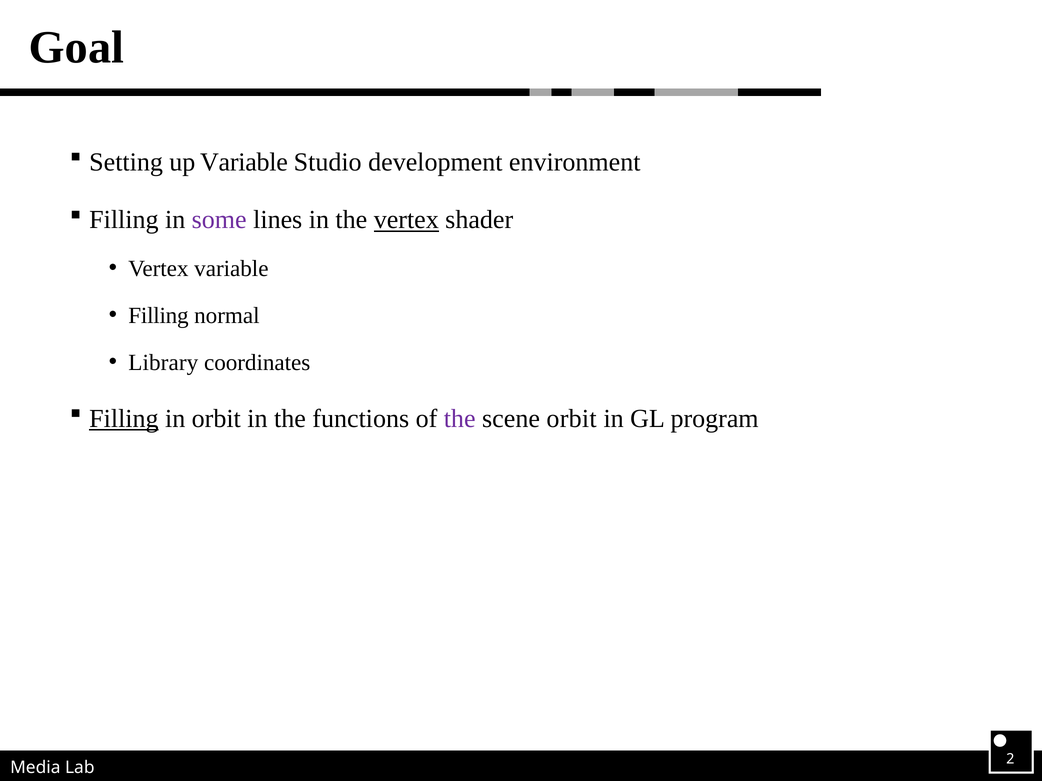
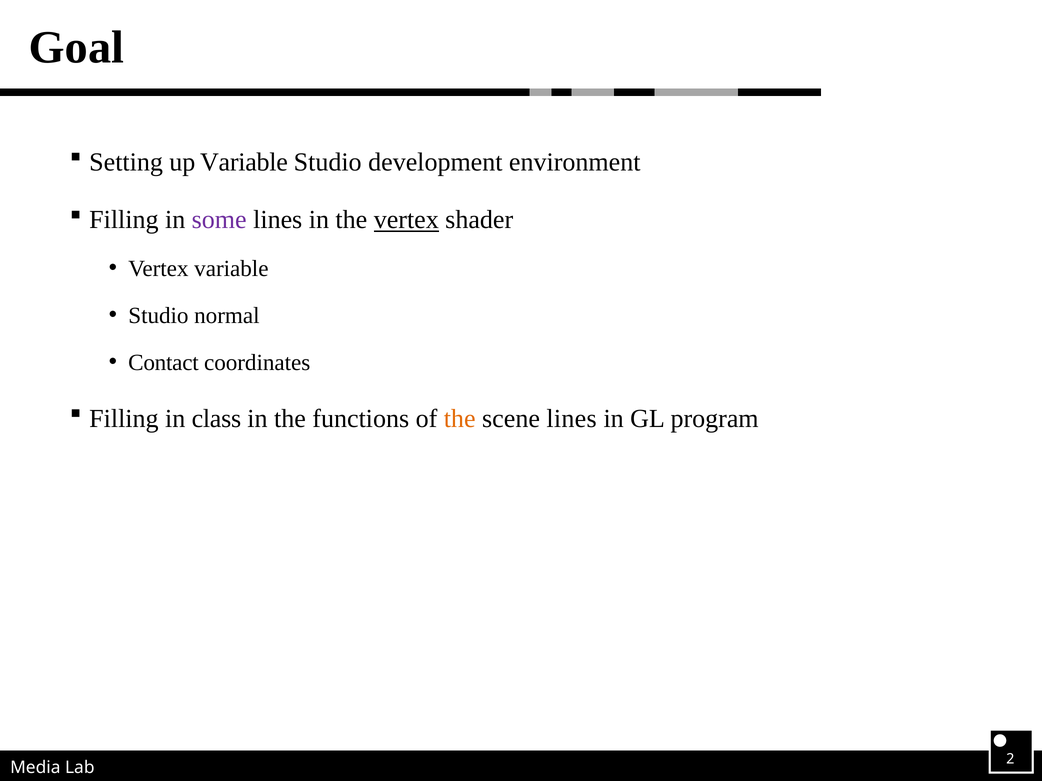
Filling: Filling -> Studio (158, 316)
Library: Library -> Contact (163, 363)
Filling underline: present -> none (124, 419)
in orbit: orbit -> class (216, 419)
the colour: purple -> orange (460, 419)
scene orbit: orbit -> lines (572, 419)
